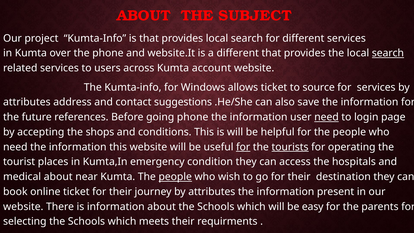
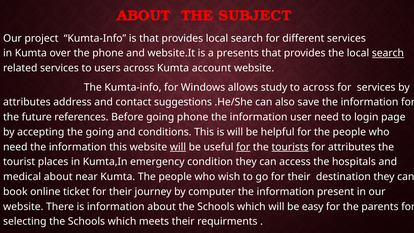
a different: different -> presents (238, 53)
allows ticket: ticket -> study (274, 87)
to source: source -> across (319, 87)
need underline: present -> none (326, 117)
the shops: shops -> going (100, 132)
will underline: none -> present (178, 147)
for operating: operating -> attributes (352, 147)
people underline: present -> none (175, 177)
journey by attributes: attributes -> computer (212, 192)
